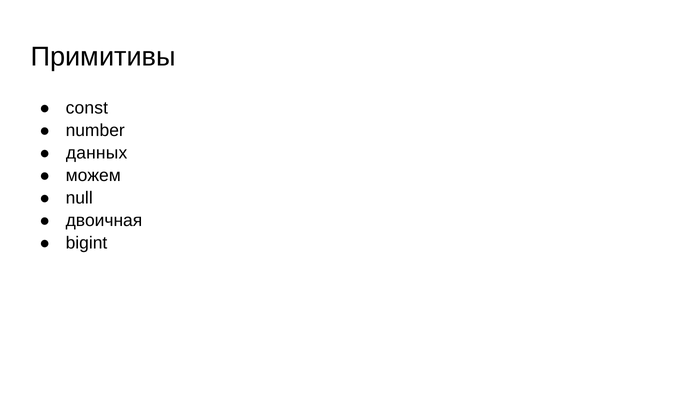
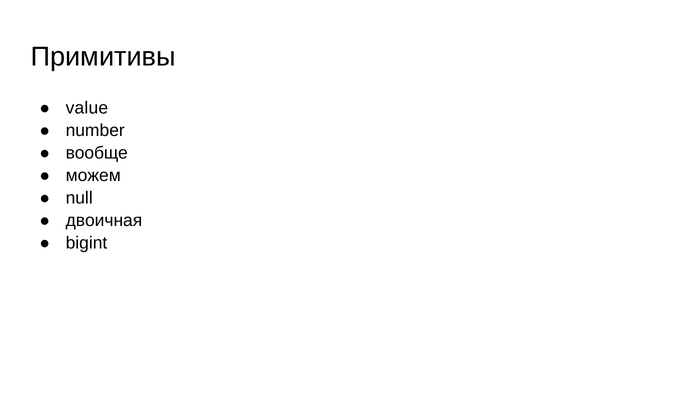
const: const -> value (87, 108)
данных: данных -> вообще (97, 153)
